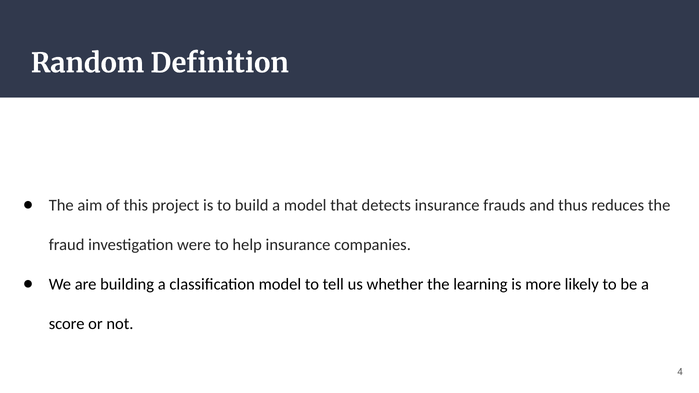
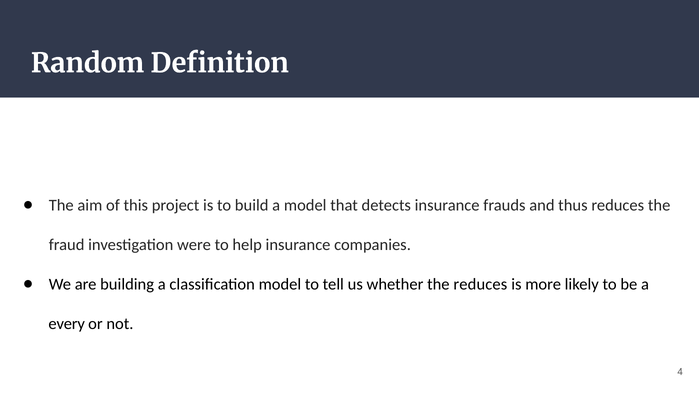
the learning: learning -> reduces (480, 285)
score: score -> every (67, 324)
